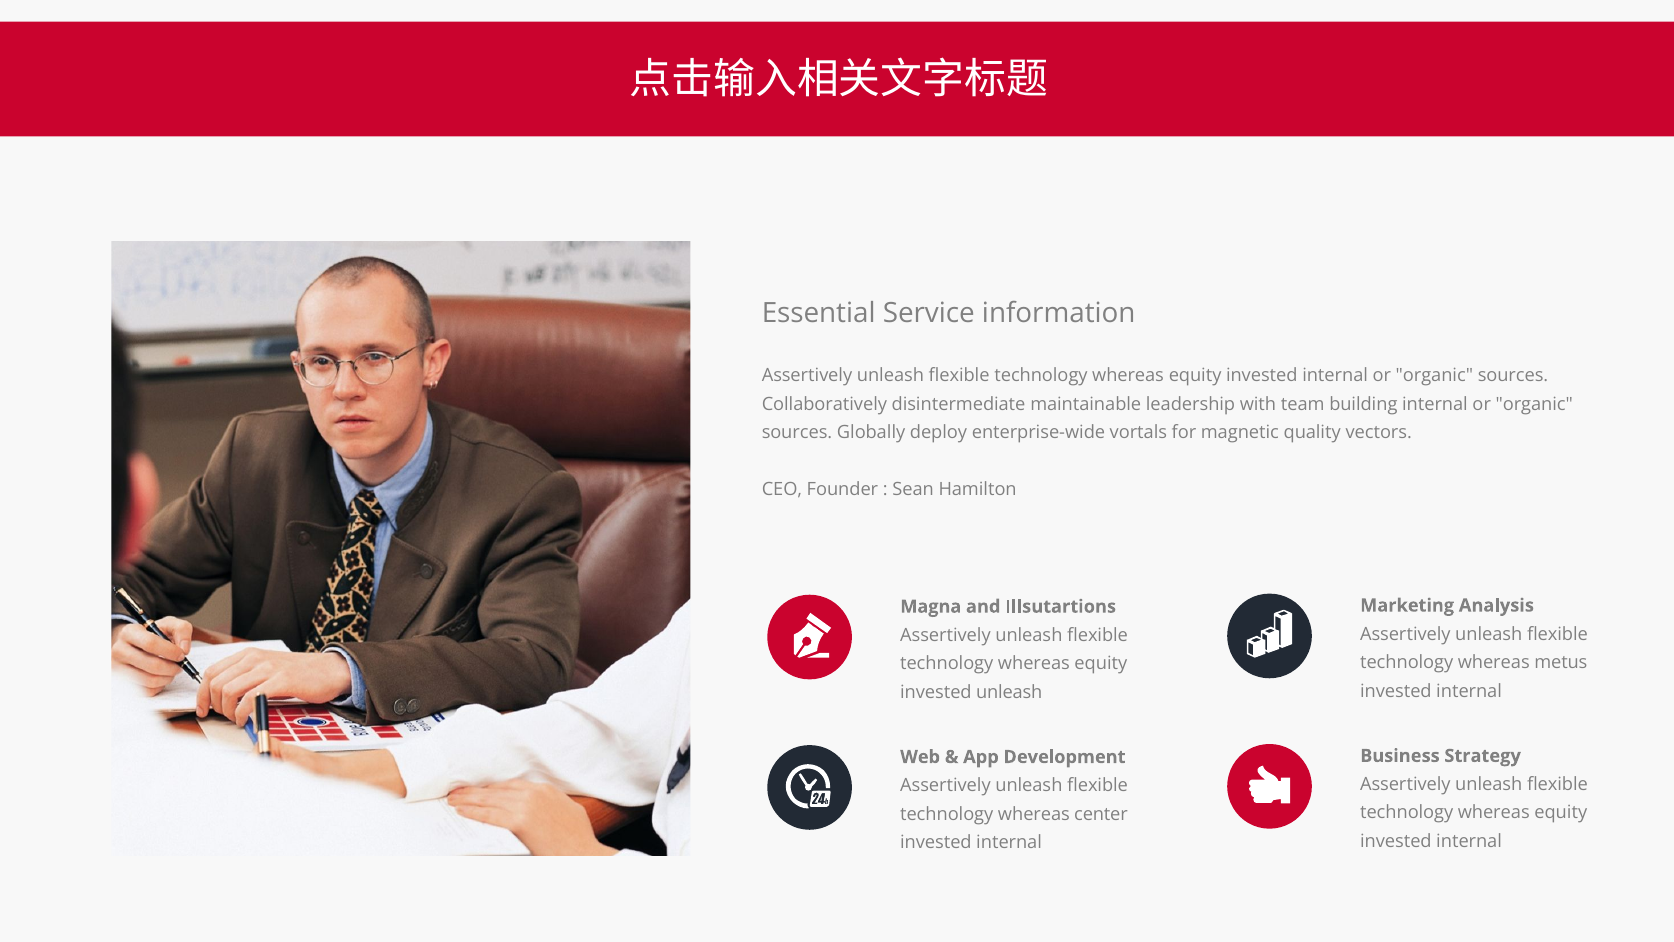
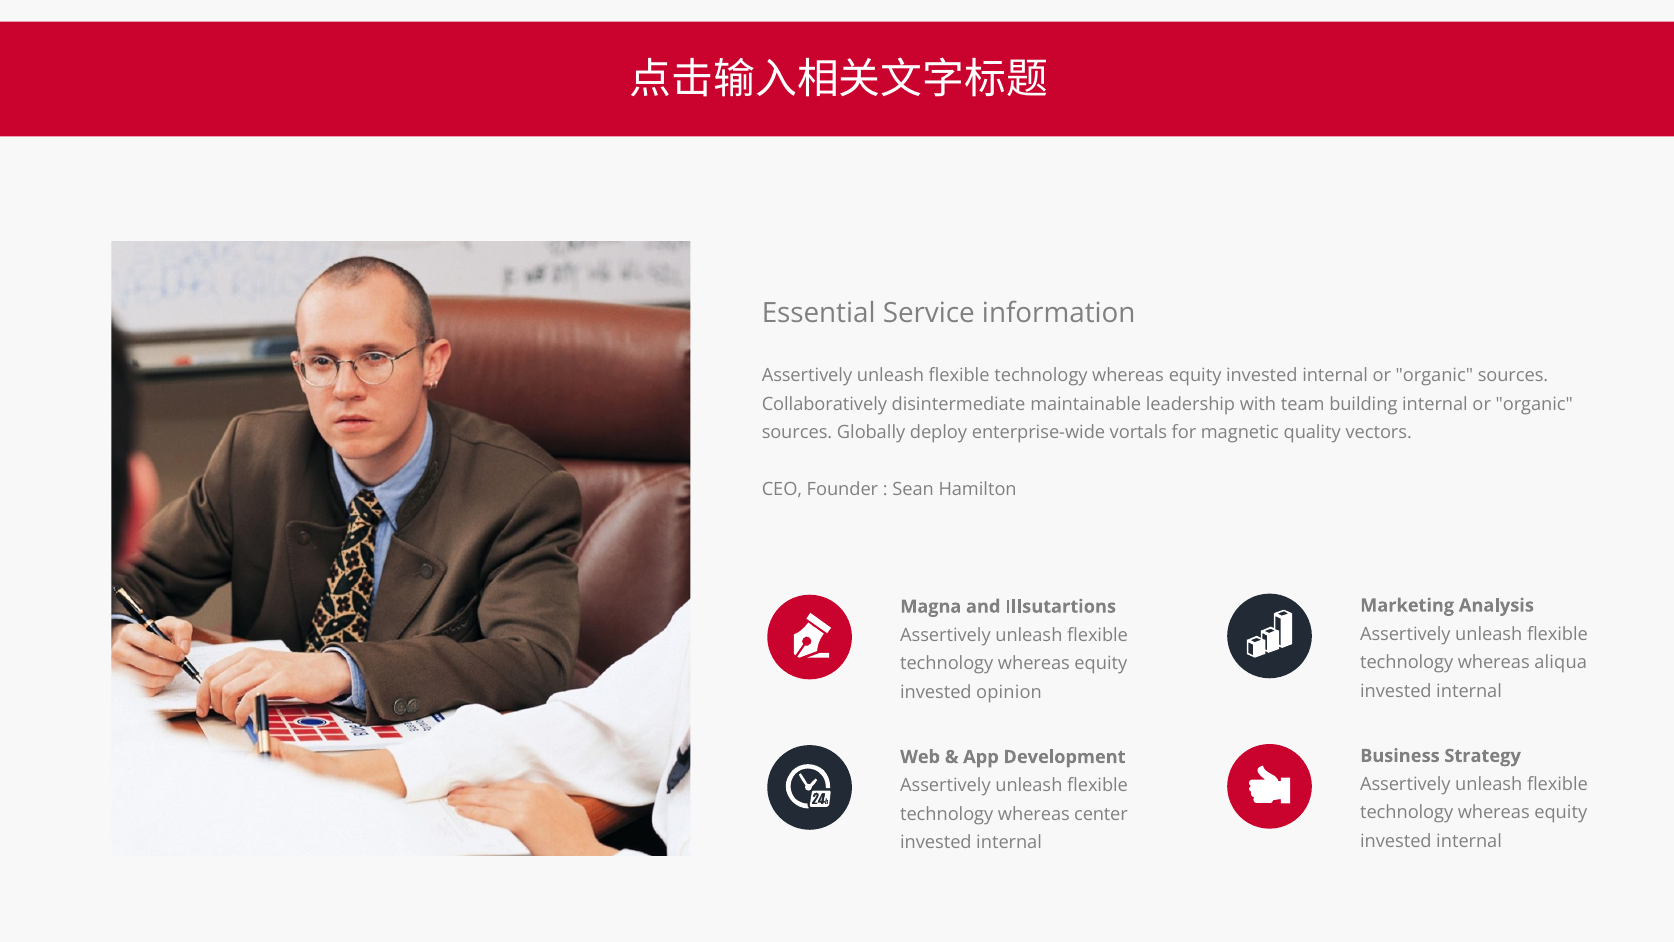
metus: metus -> aliqua (1561, 663)
invested unleash: unleash -> opinion (1009, 692)
